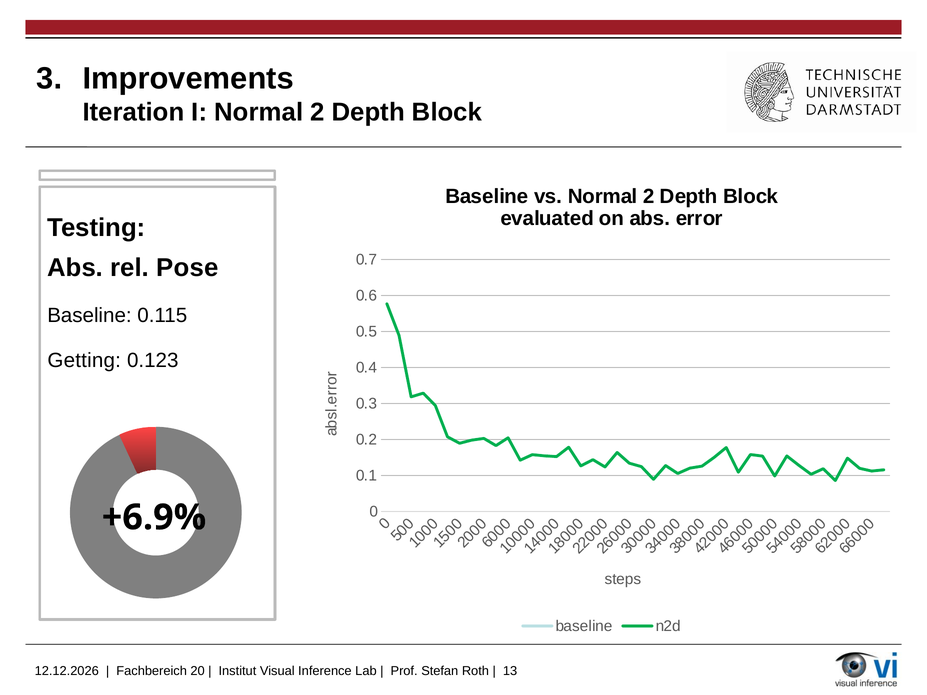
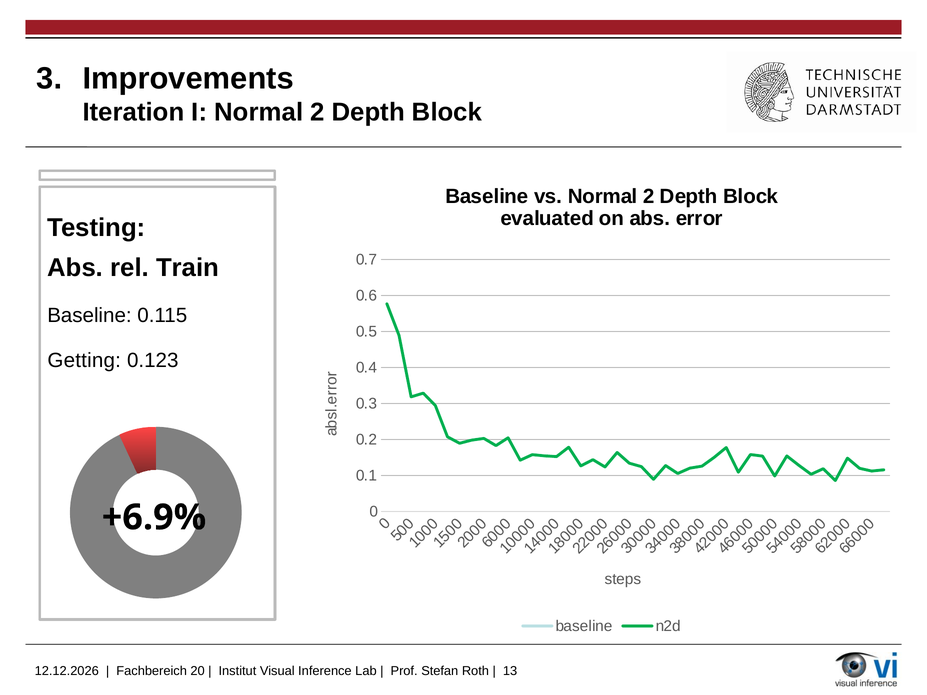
Pose: Pose -> Train (188, 268)
